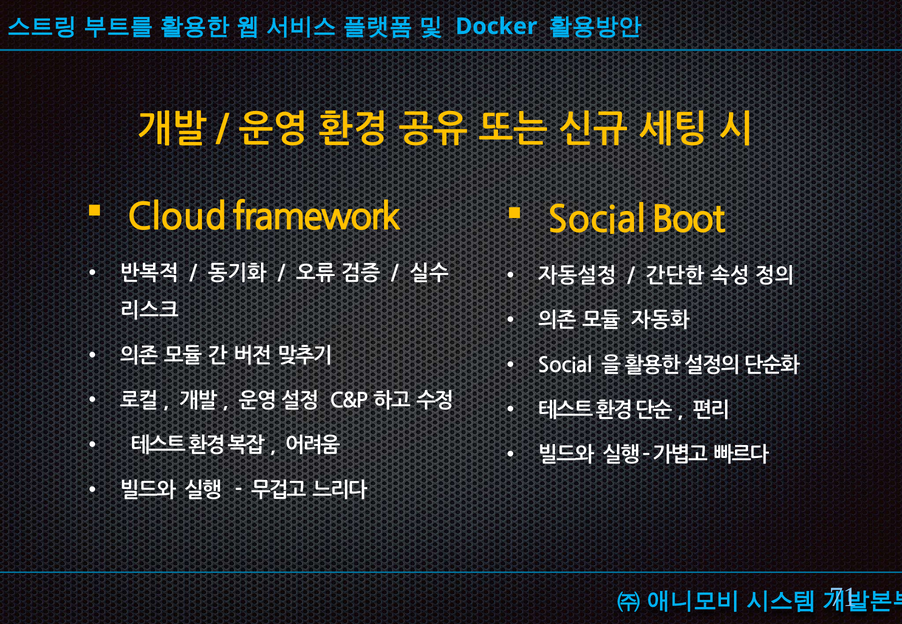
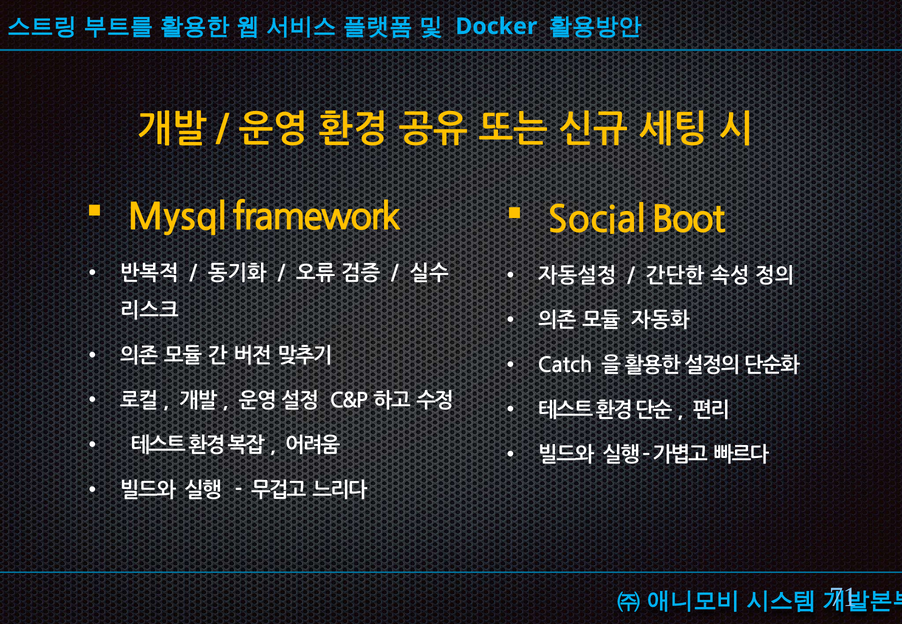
Cloud: Cloud -> Mysql (177, 218)
Social: Social -> Catch (565, 366)
